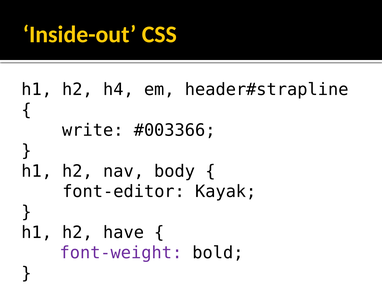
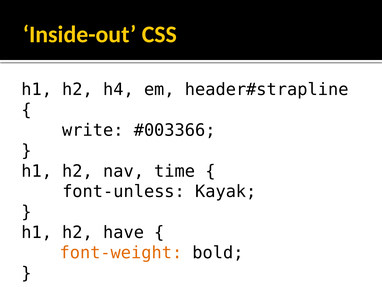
body: body -> time (175, 171)
font-editor: font-editor -> font-unless (124, 191)
font-weight colour: purple -> orange (121, 252)
